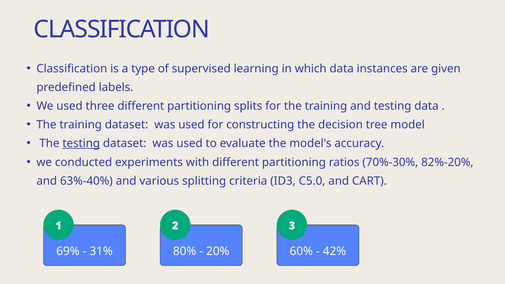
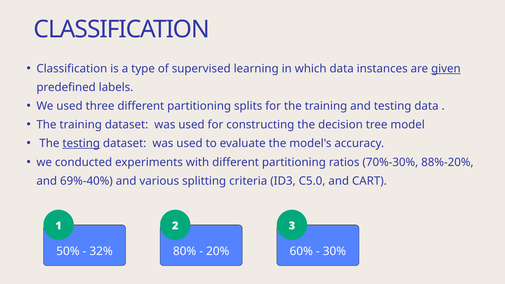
given underline: none -> present (446, 69)
82%-20%: 82%-20% -> 88%-20% (447, 162)
63%-40%: 63%-40% -> 69%-40% (86, 181)
69%: 69% -> 50% (68, 251)
31%: 31% -> 32% (101, 251)
42%: 42% -> 30% (334, 251)
